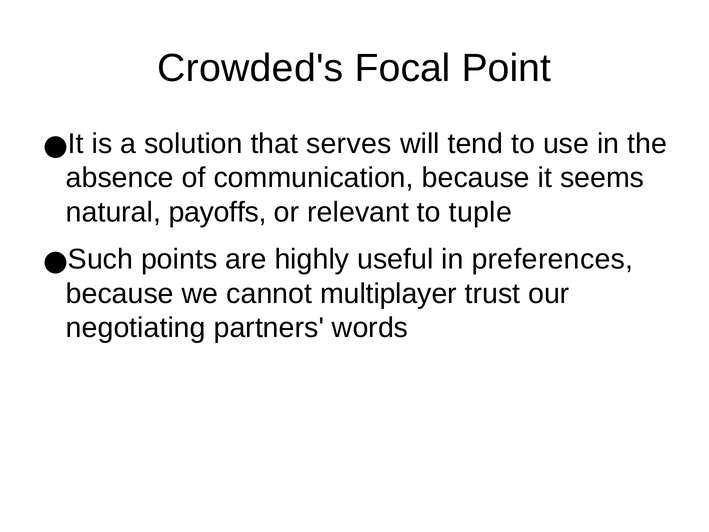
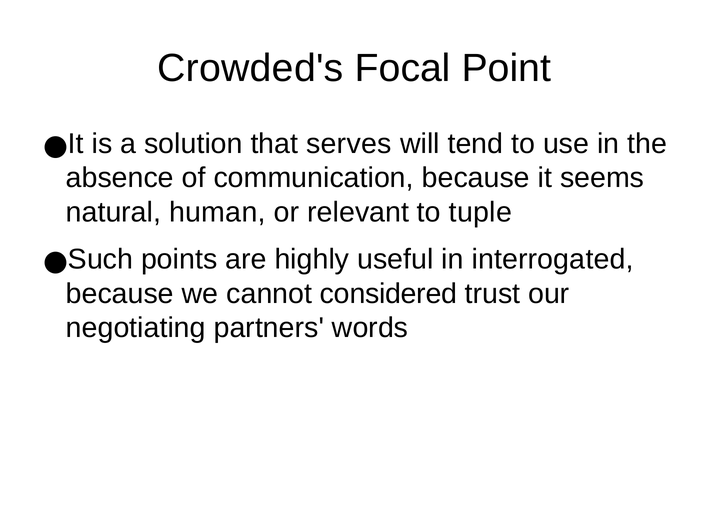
payoffs: payoffs -> human (217, 212)
preferences: preferences -> interrogated (553, 259)
multiplayer: multiplayer -> considered (389, 293)
